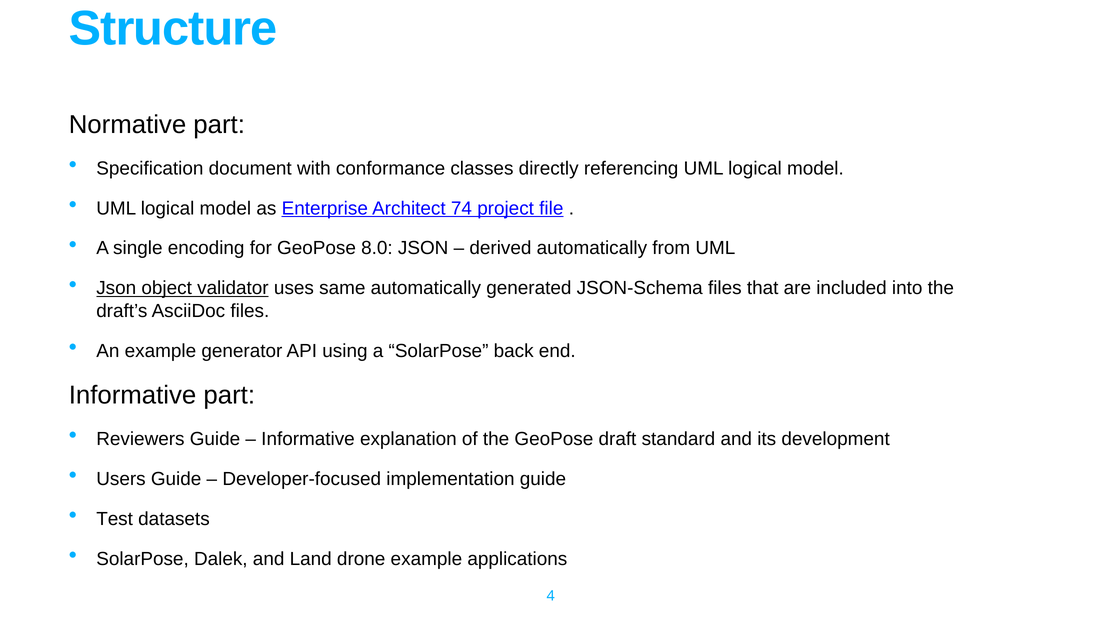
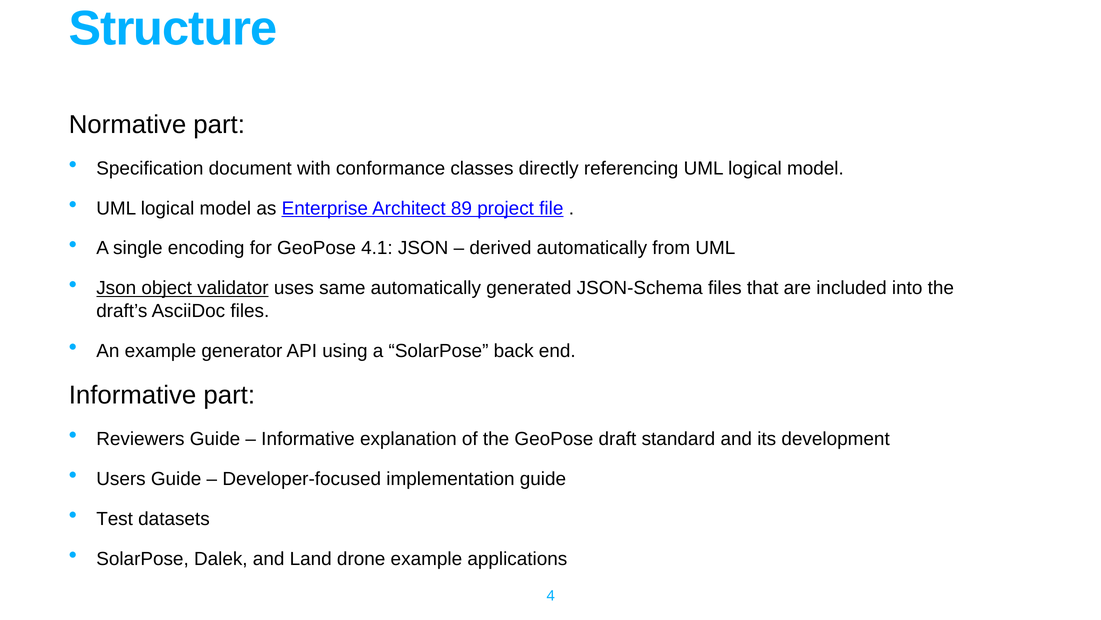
74: 74 -> 89 (461, 208)
8.0: 8.0 -> 4.1 (377, 248)
